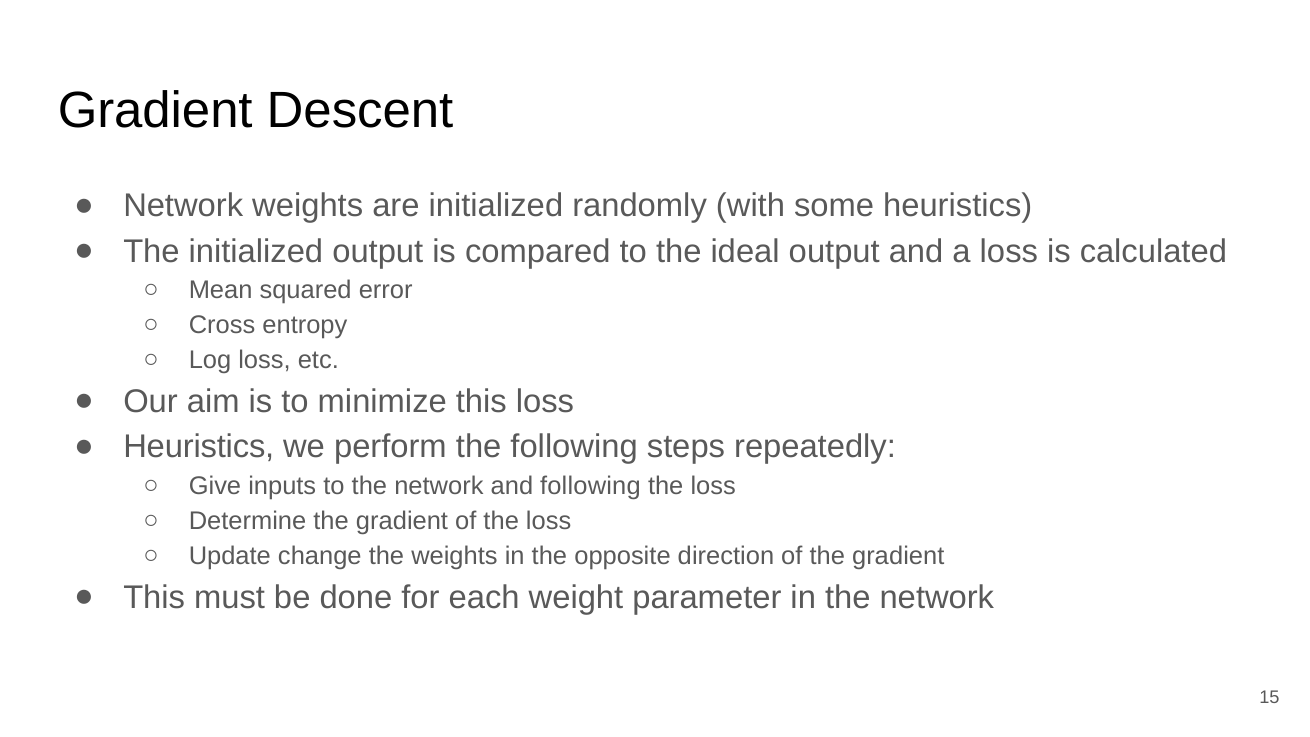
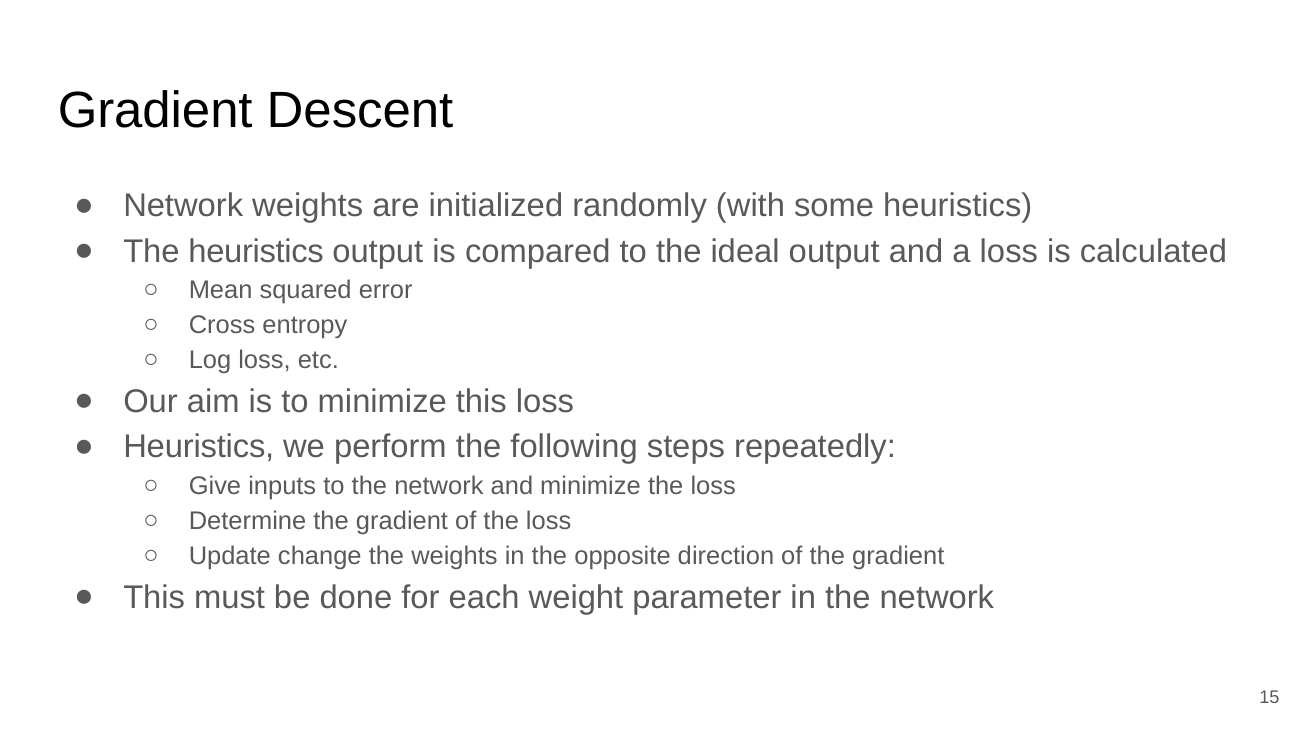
The initialized: initialized -> heuristics (256, 251)
and following: following -> minimize (591, 486)
